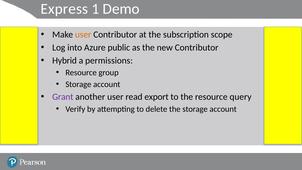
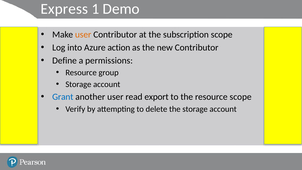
public: public -> action (119, 48)
Hybrid: Hybrid -> Define (64, 60)
Grant colour: purple -> blue (63, 97)
resource query: query -> scope (241, 97)
